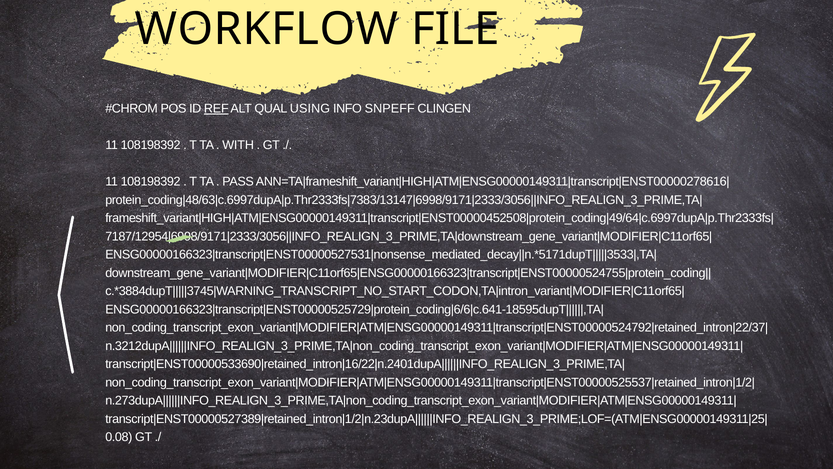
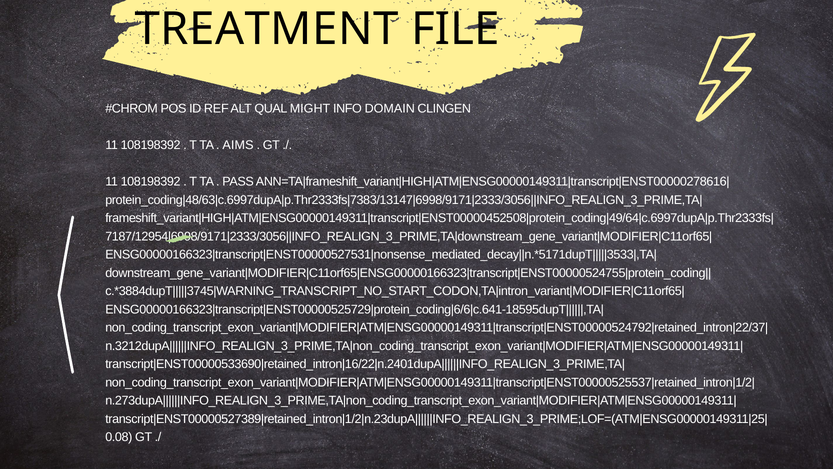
WORKFLOW: WORKFLOW -> TREATMENT (267, 29)
REF underline: present -> none (216, 109)
USING: USING -> MIGHT (310, 109)
SNPEFF: SNPEFF -> DOMAIN (390, 109)
WITH: WITH -> AIMS (238, 145)
